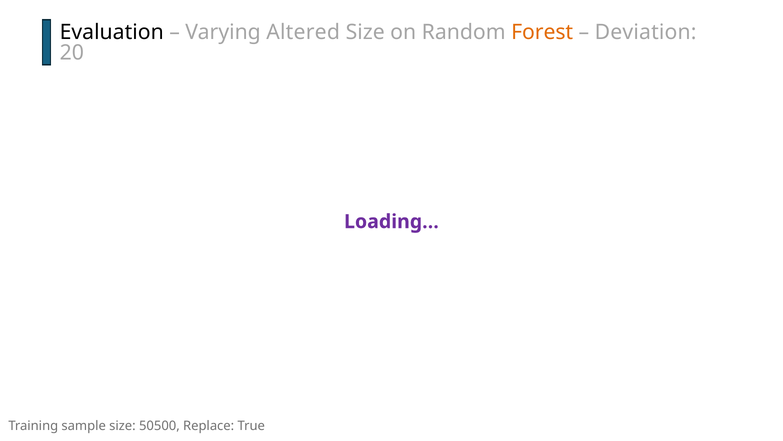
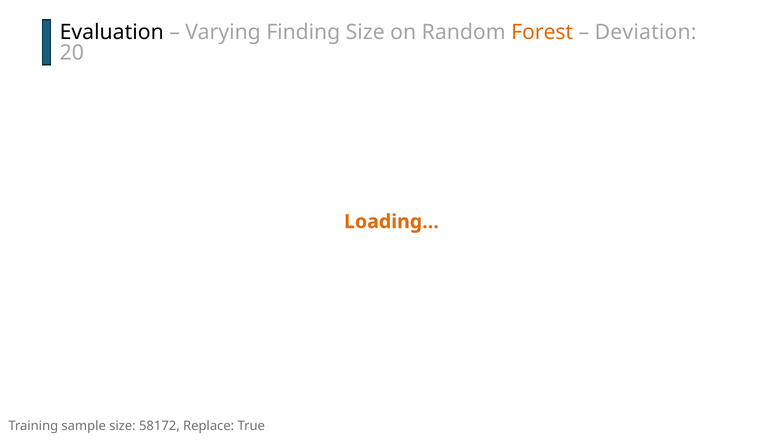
Altered: Altered -> Finding (303, 32)
Loading… colour: purple -> orange (391, 221)
50500: 50500 -> 58172 (159, 425)
